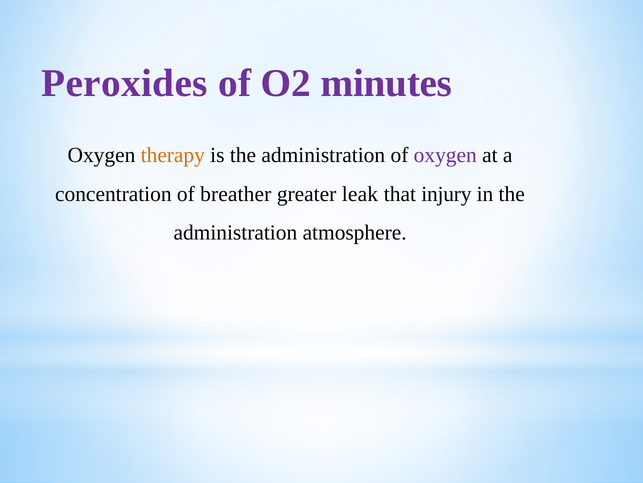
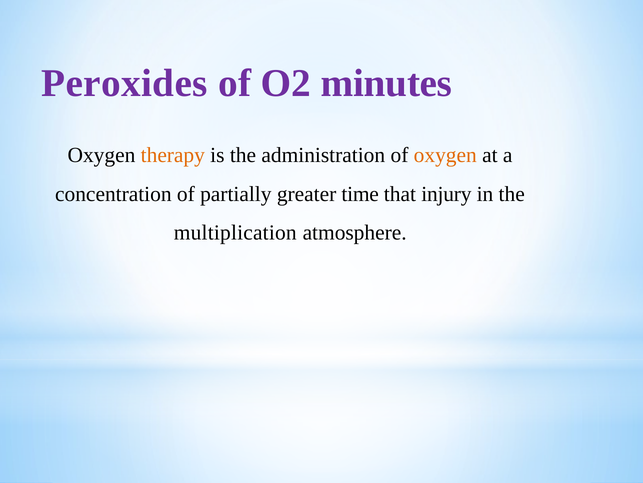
oxygen colour: purple -> orange (445, 155)
breather: breather -> partially (236, 194)
leak: leak -> time (360, 194)
administration: administration -> multiplication (235, 232)
